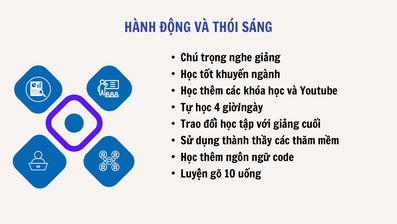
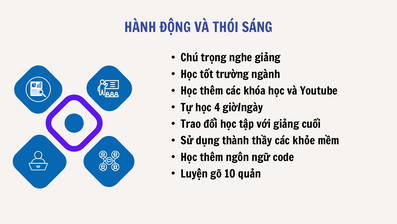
khuyến: khuyến -> trường (232, 74)
thăm: thăm -> khỏe (304, 140)
uống: uống -> quản (250, 173)
